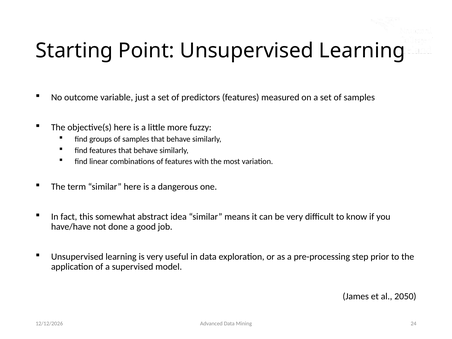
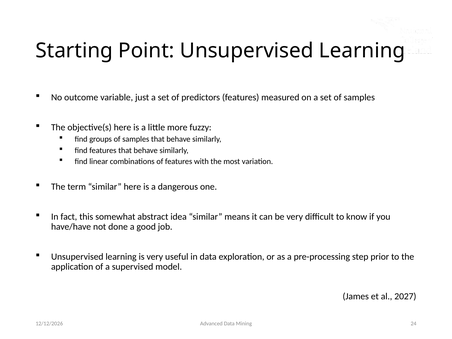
2050: 2050 -> 2027 (405, 297)
